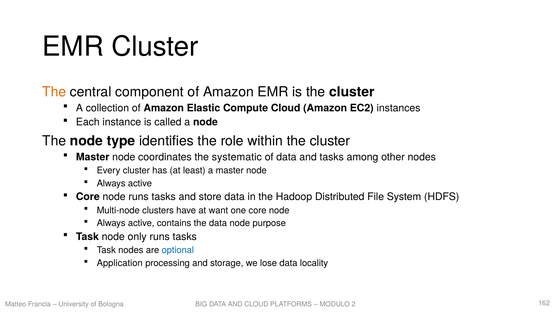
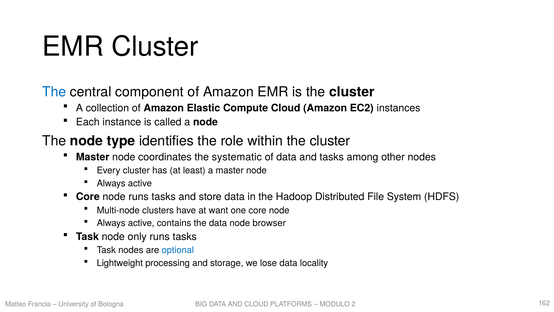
The colour: orange -> blue (54, 92)
purpose: purpose -> browser (269, 223)
Application: Application -> Lightweight (120, 263)
